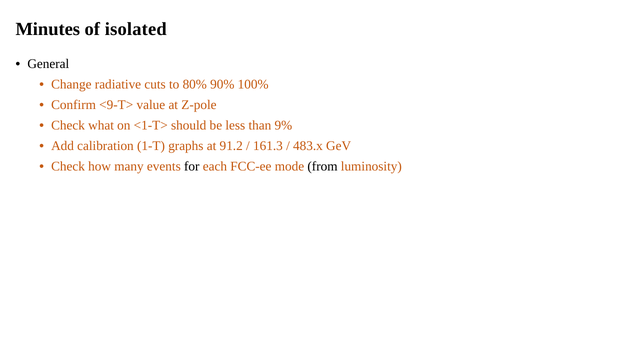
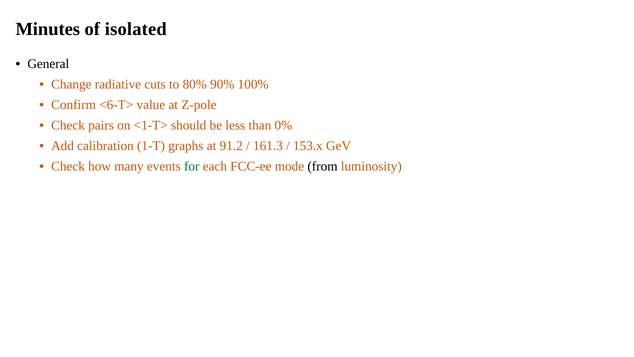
<9-T>: <9-T> -> <6-T> (116, 105)
what: what -> pairs (101, 125)
9%: 9% -> 0% (283, 125)
483.x: 483.x -> 153.x (308, 146)
for colour: black -> green (192, 166)
